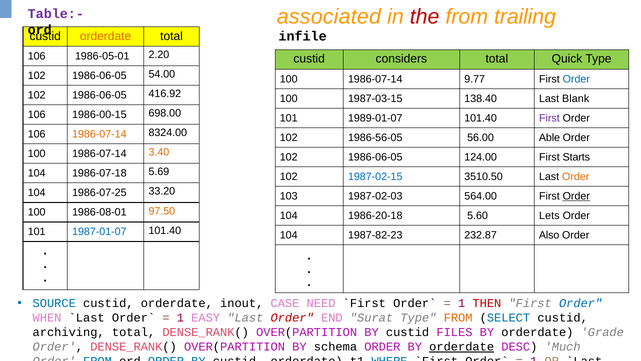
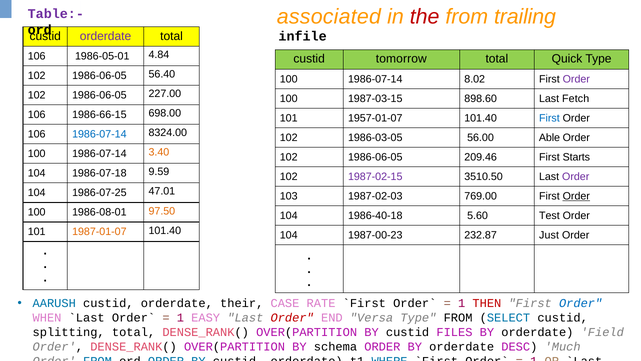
orderdate colour: orange -> purple (106, 36)
2.20: 2.20 -> 4.84 (159, 55)
considers: considers -> tomorrow (401, 59)
54.00: 54.00 -> 56.40 (162, 74)
9.77: 9.77 -> 8.02 (475, 79)
Order colour: blue -> purple (576, 79)
416.92: 416.92 -> 227.00 (165, 94)
138.40: 138.40 -> 898.60 (481, 98)
Blank: Blank -> Fetch (576, 98)
1986-00-15: 1986-00-15 -> 1986-66-15 (99, 115)
1989-01-07: 1989-01-07 -> 1957-01-07 (375, 118)
First colour: purple -> blue (549, 118)
1986-07-14 colour: orange -> blue (99, 134)
1986-56-05: 1986-56-05 -> 1986-03-05 (375, 137)
124.00: 124.00 -> 209.46 (481, 157)
5.69: 5.69 -> 9.59 (159, 172)
1987-02-15 colour: blue -> purple (375, 176)
Order colour: orange -> purple (576, 176)
33.20: 33.20 -> 47.01 (162, 191)
564.00: 564.00 -> 769.00 (481, 196)
1986-20-18: 1986-20-18 -> 1986-40-18 (375, 215)
Lets: Lets -> Test (549, 215)
1987-01-07 colour: blue -> orange (99, 232)
1987-82-23: 1987-82-23 -> 1987-00-23 (375, 235)
Also: Also -> Just (549, 235)
SOURCE: SOURCE -> AARUSH (54, 303)
inout: inout -> their (242, 303)
NEED: NEED -> RATE (321, 303)
Surat: Surat -> Versa (372, 318)
FROM colour: orange -> black (458, 318)
archiving: archiving -> splitting (69, 332)
Grade: Grade -> Field (602, 332)
orderdate underline: present -> none (462, 346)
